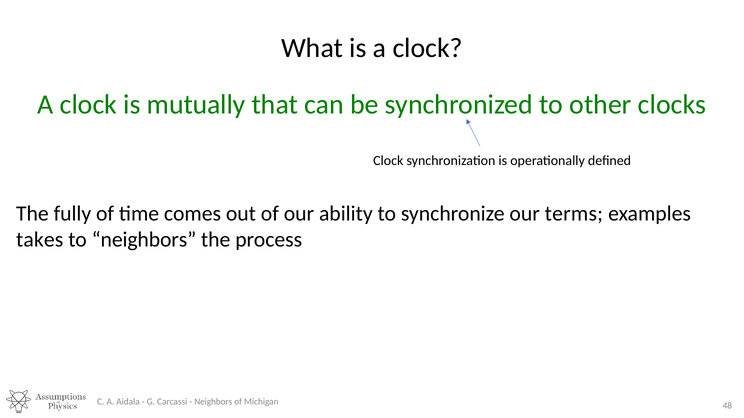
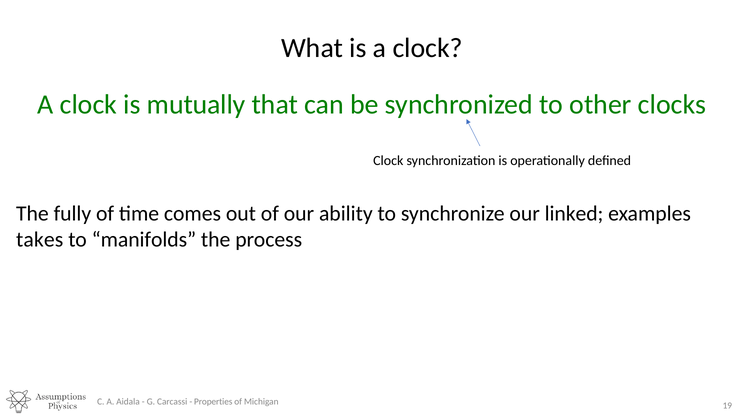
terms: terms -> linked (574, 214)
to neighbors: neighbors -> manifolds (144, 240)
Neighbors: Neighbors -> Properties (213, 402)
48: 48 -> 19 (727, 406)
